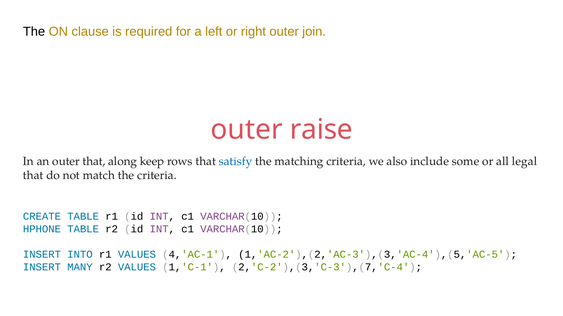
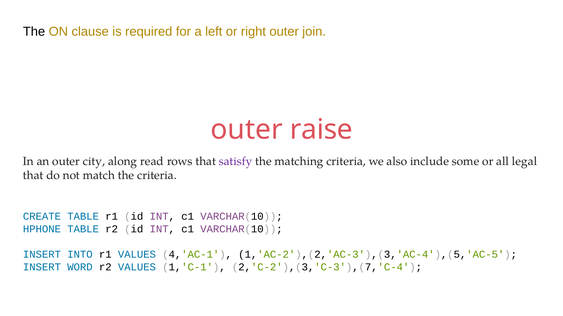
outer that: that -> city (94, 162)
keep: keep -> read (152, 162)
satisfy colour: blue -> purple (236, 162)
MANY: MANY -> WORD (80, 268)
